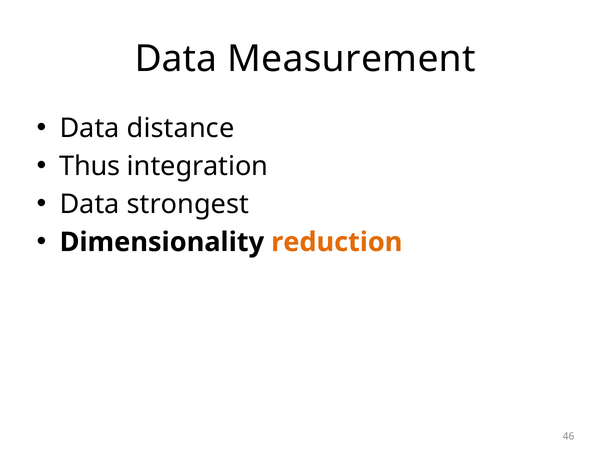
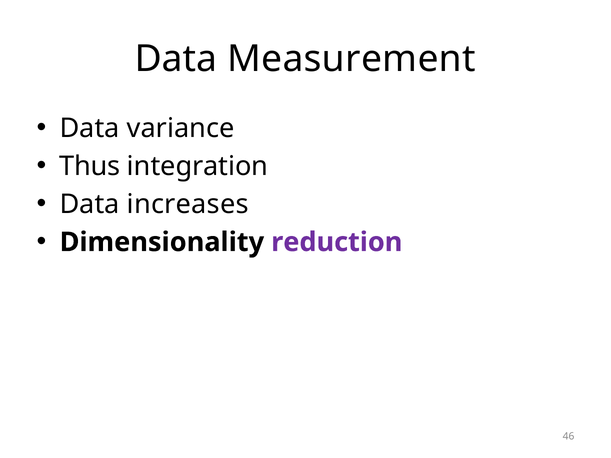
distance: distance -> variance (181, 128)
strongest: strongest -> increases (188, 204)
reduction colour: orange -> purple (337, 242)
